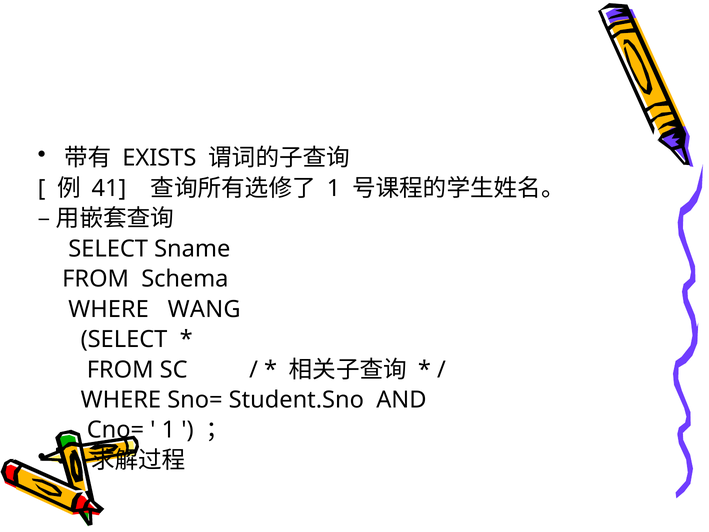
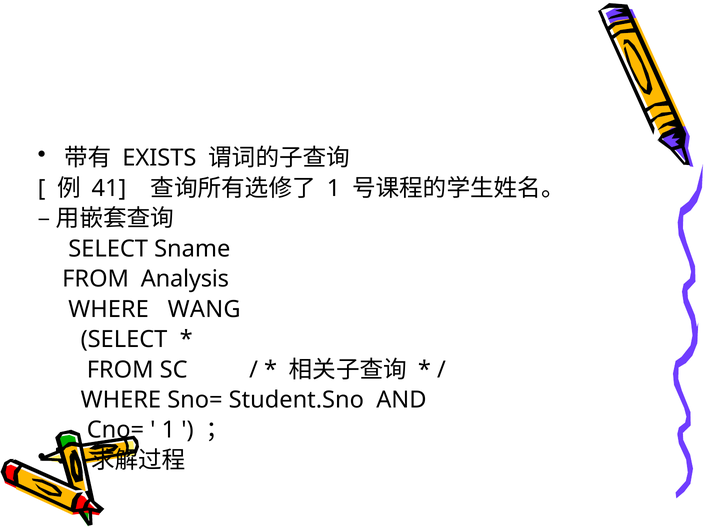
Schema: Schema -> Analysis (185, 279)
